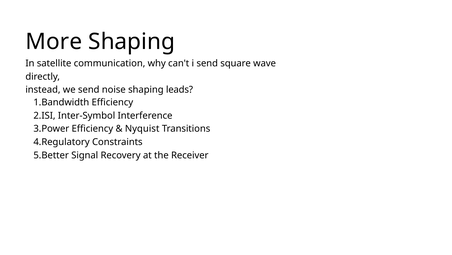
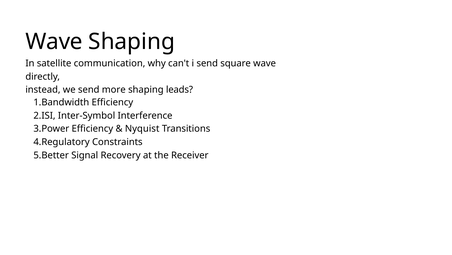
More: More -> Wave (54, 42)
noise: noise -> more (114, 90)
